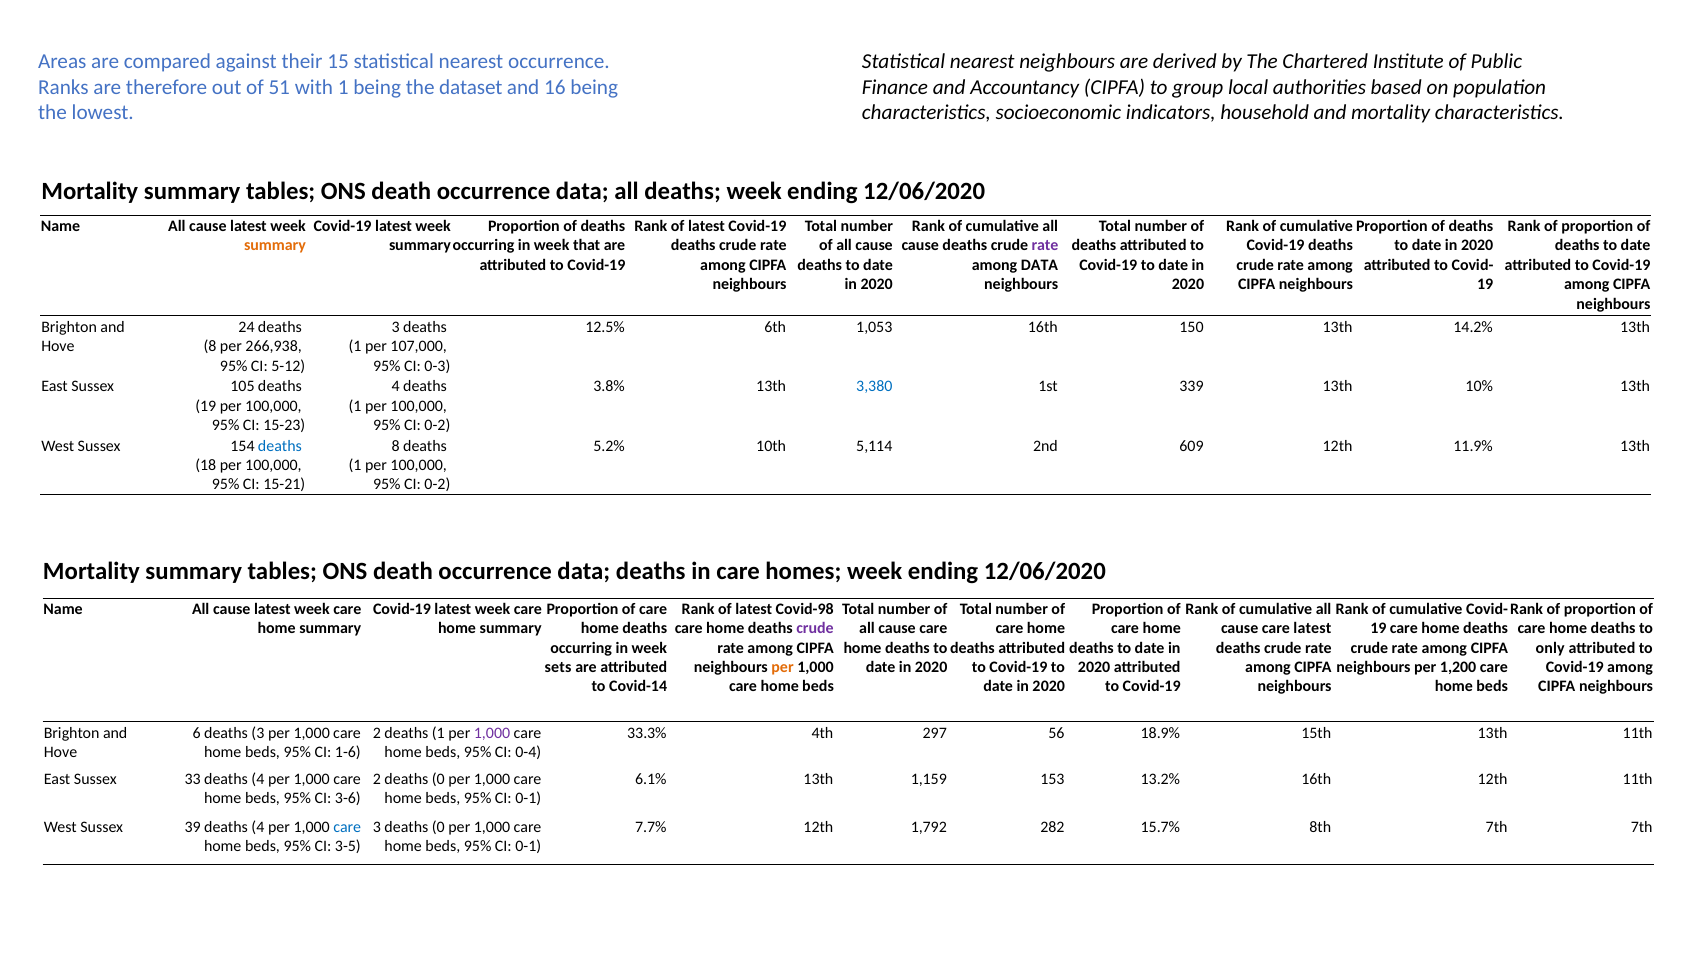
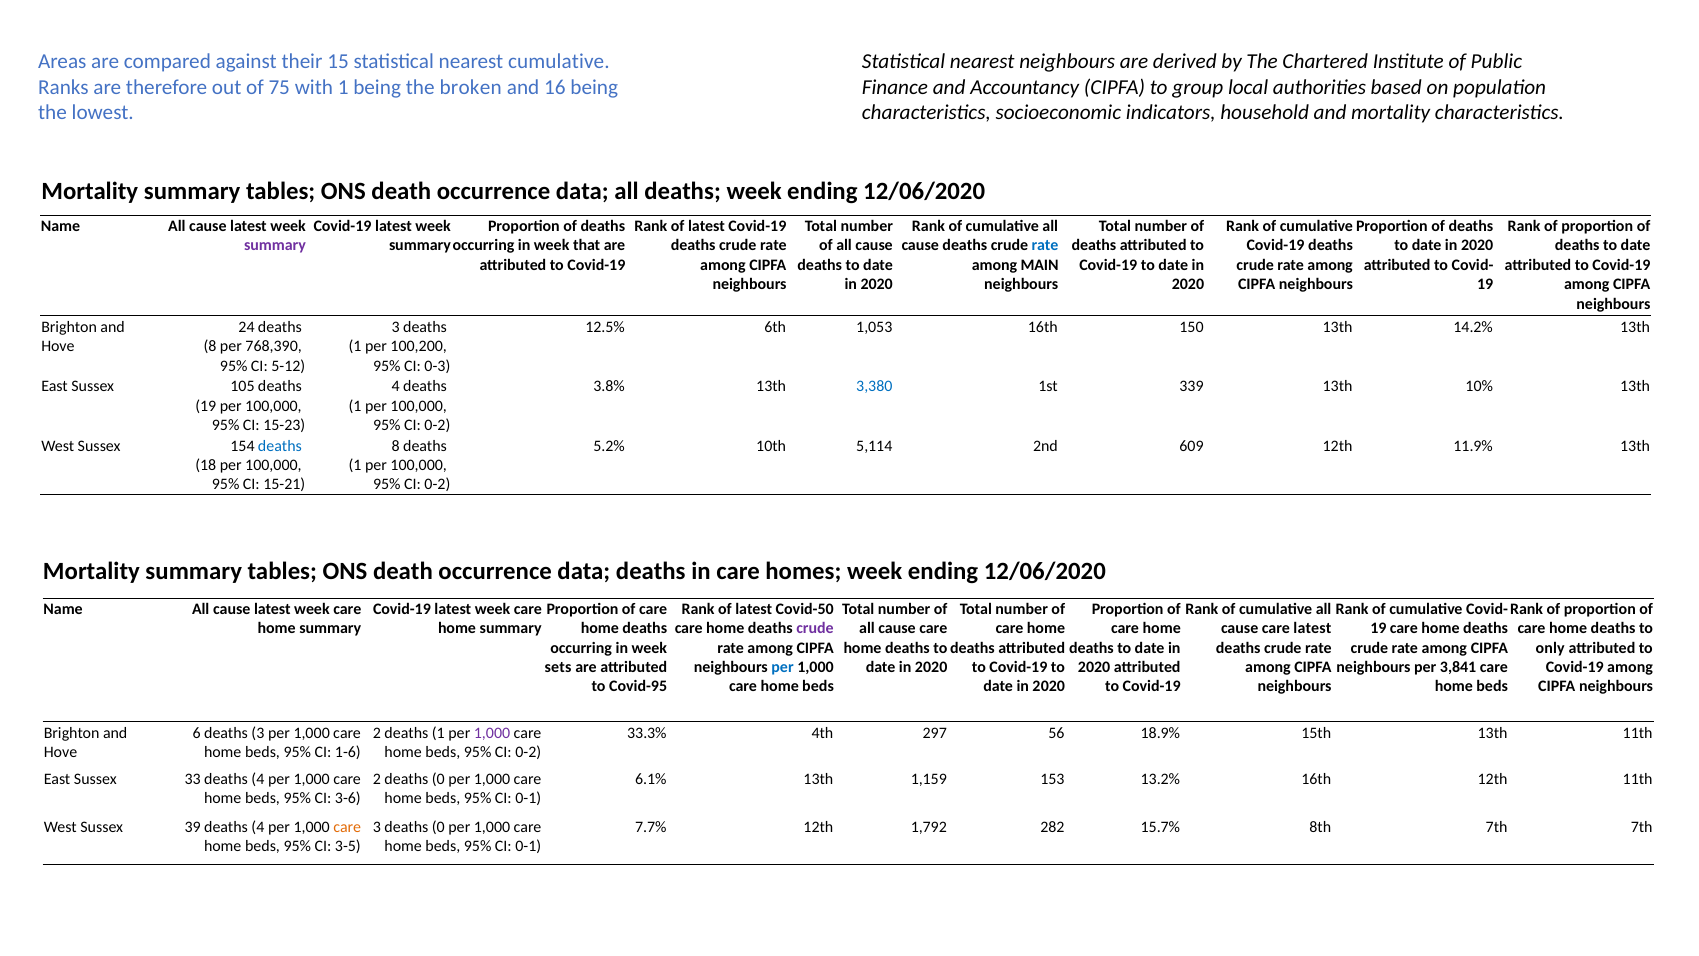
nearest occurrence: occurrence -> cumulative (559, 62)
51: 51 -> 75 (279, 87)
dataset: dataset -> broken (471, 87)
summary colour: orange -> purple (275, 246)
rate colour: purple -> blue (1045, 246)
among DATA: DATA -> MAIN (1040, 265)
266,938: 266,938 -> 768,390 (274, 346)
107,000: 107,000 -> 100,200 (419, 346)
Covid-98: Covid-98 -> Covid-50 (805, 609)
per colour: orange -> blue (783, 667)
1,200: 1,200 -> 3,841 (1458, 667)
Covid-14: Covid-14 -> Covid-95 (638, 686)
beds 95% CI 0-4: 0-4 -> 0-2 (528, 752)
care colour: blue -> orange (347, 827)
